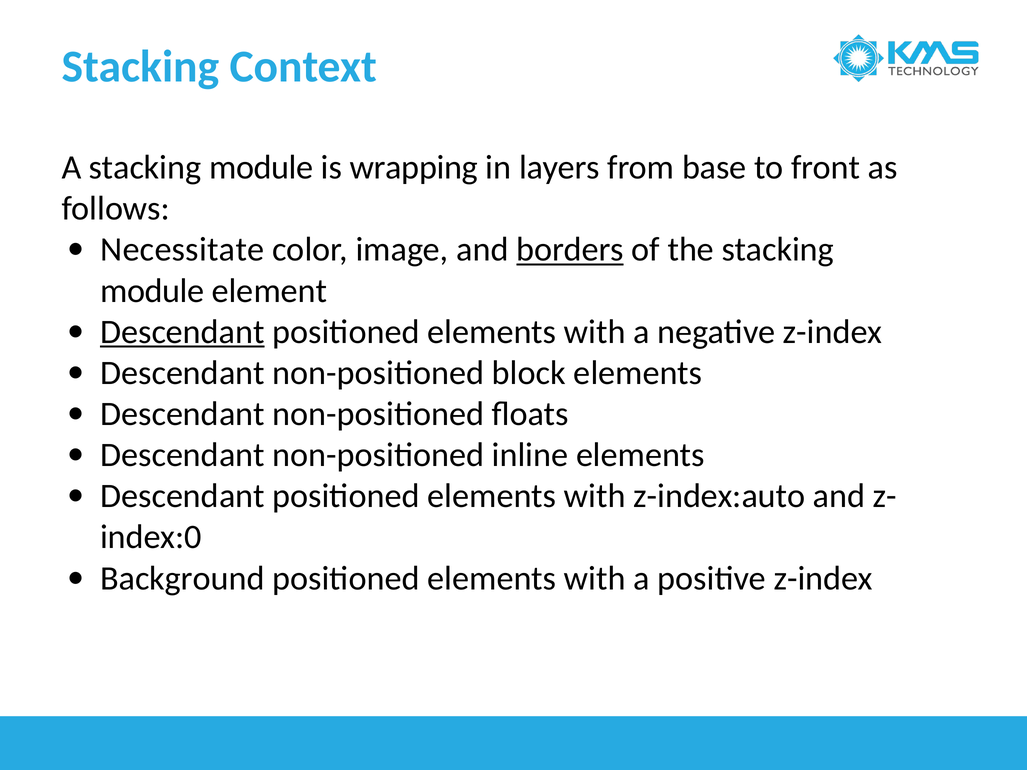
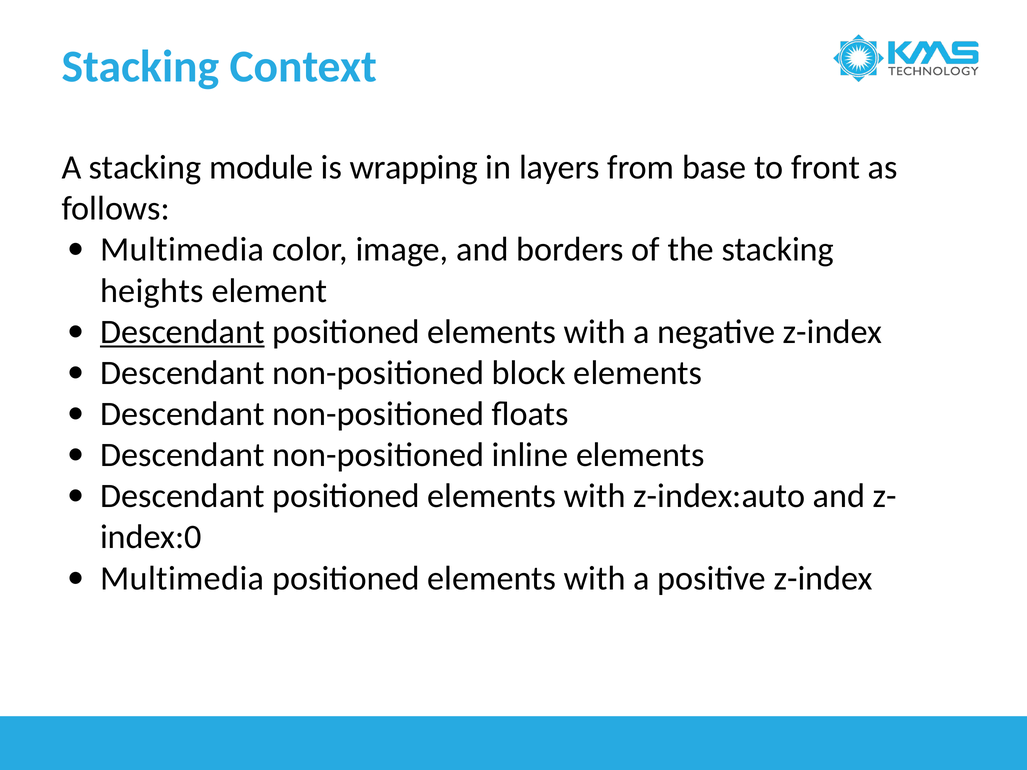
Necessitate: Necessitate -> Multimedia (182, 250)
borders underline: present -> none (570, 250)
module: module -> heights (152, 291)
Background: Background -> Multimedia (182, 578)
